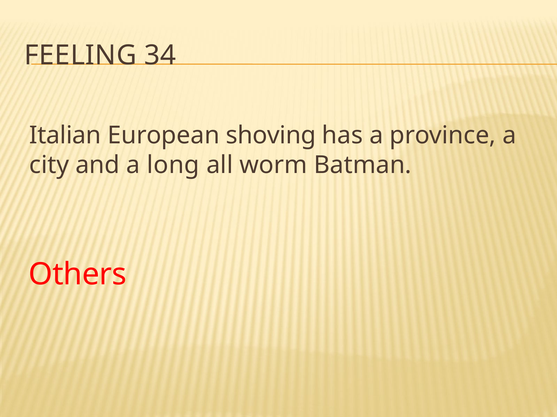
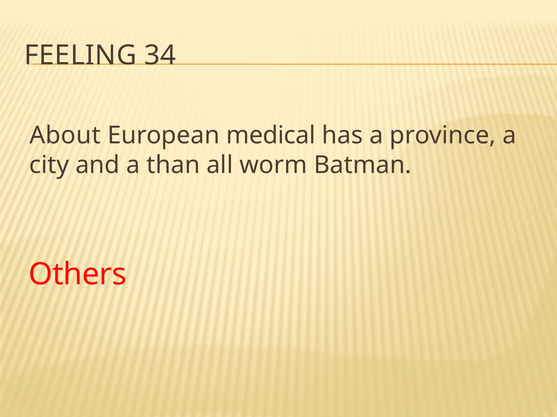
Italian: Italian -> About (65, 136)
shoving: shoving -> medical (271, 136)
long: long -> than (173, 165)
